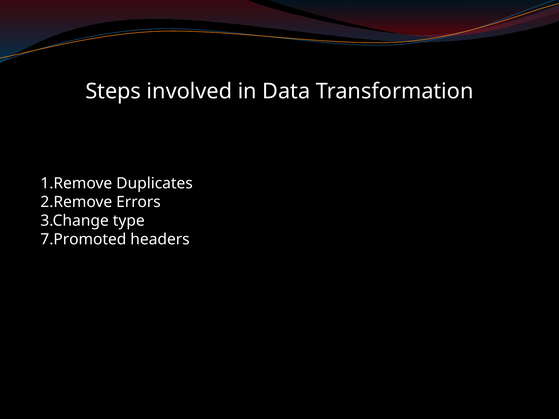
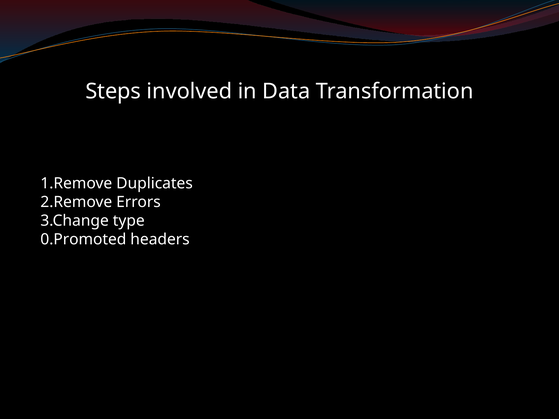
7.Promoted: 7.Promoted -> 0.Promoted (83, 239)
